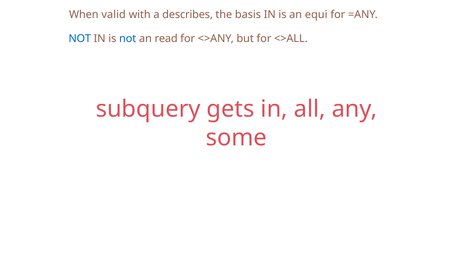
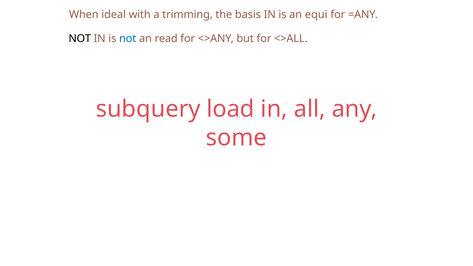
valid: valid -> ideal (114, 15)
describes: describes -> trimming (188, 15)
NOT colour: blue -> black (80, 39)
gets: gets -> load (231, 109)
